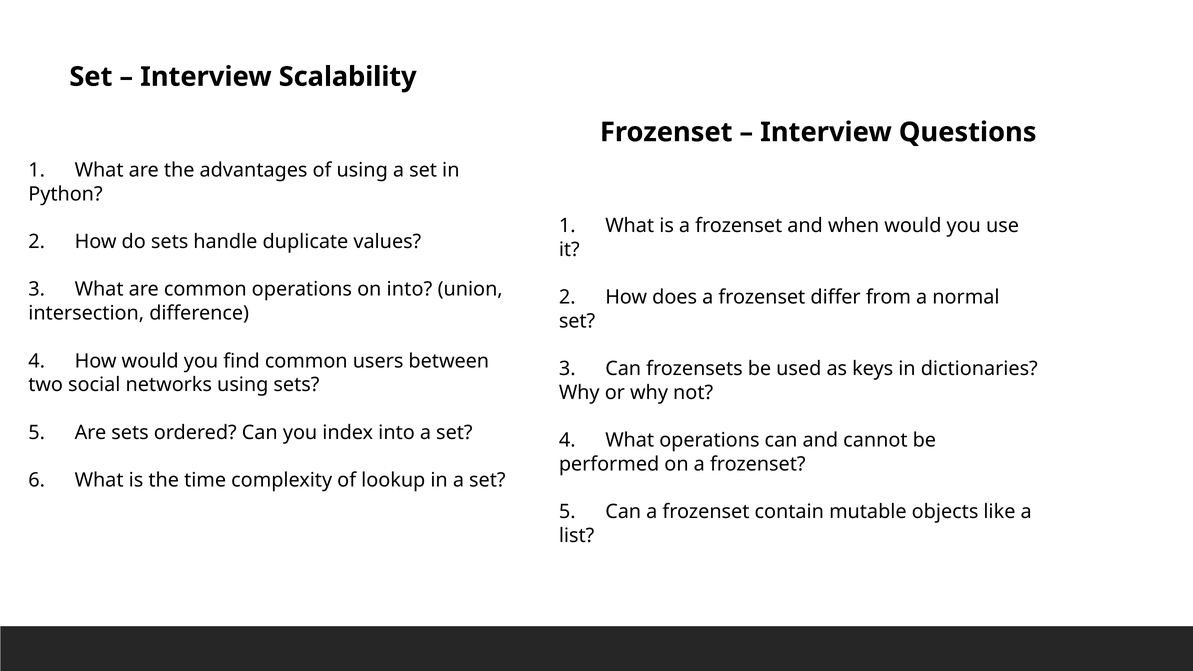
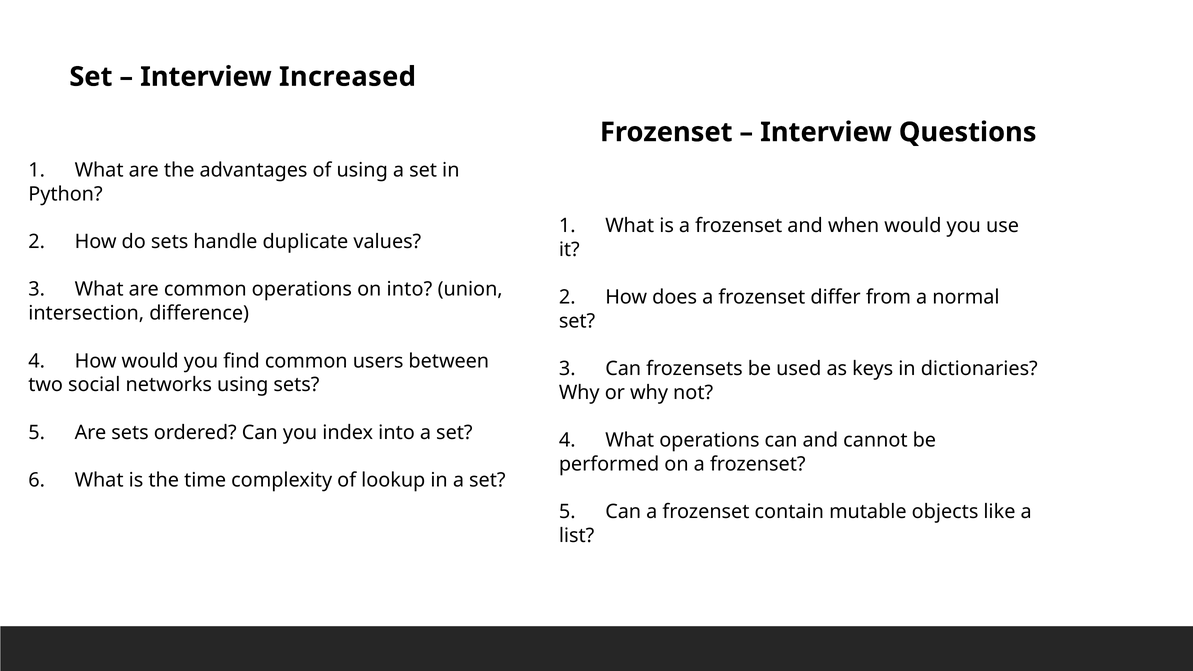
Scalability: Scalability -> Increased (347, 77)
